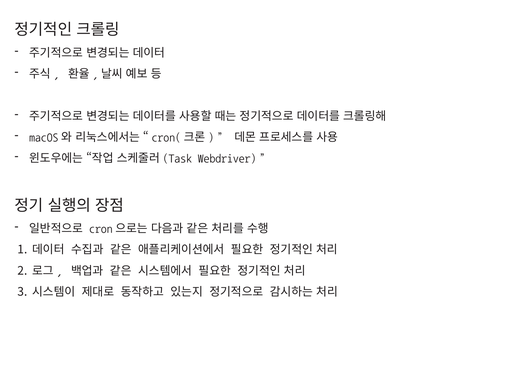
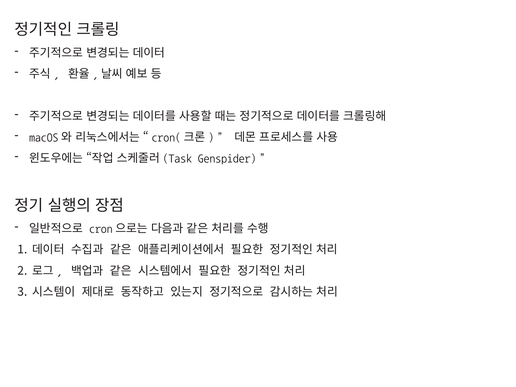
Webdriver: Webdriver -> Genspider (233, 158)
